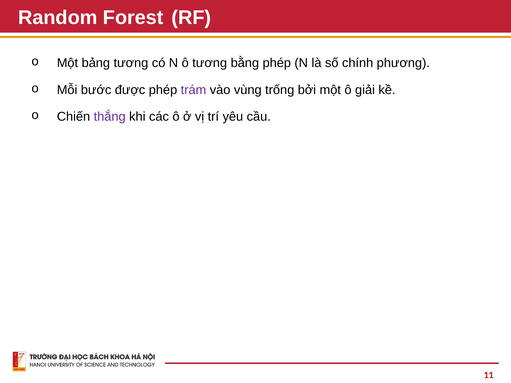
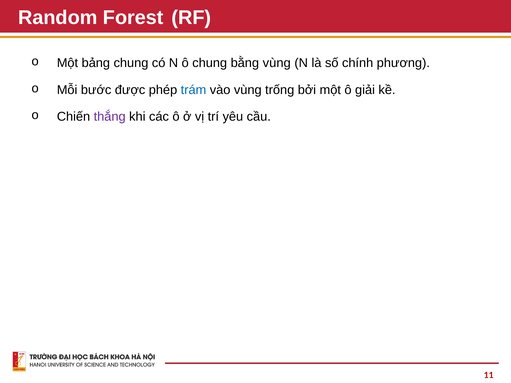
bảng tương: tương -> chung (131, 63)
ô tương: tương -> chung (210, 63)
bằng phép: phép -> vùng (277, 63)
trám colour: purple -> blue (194, 90)
